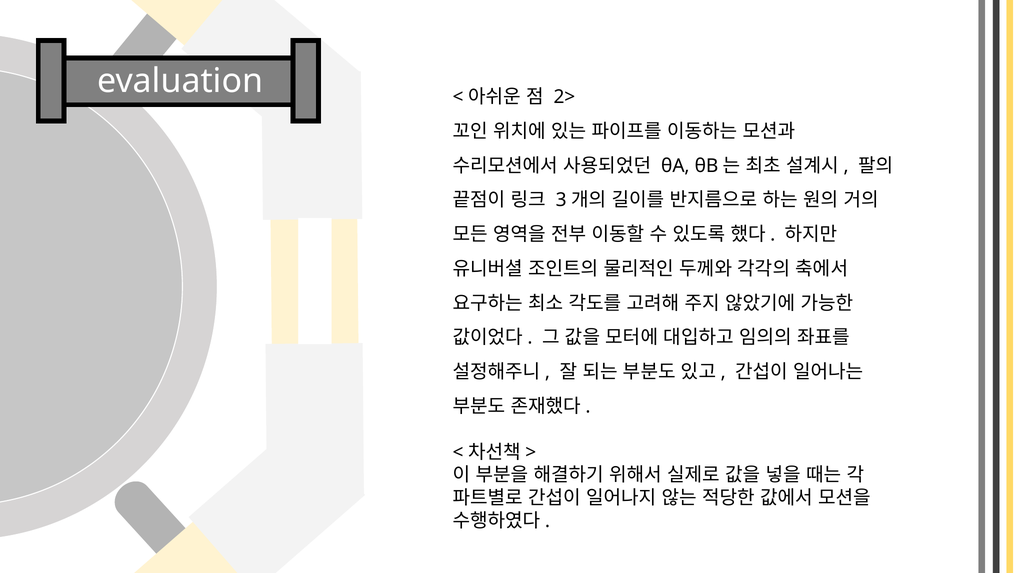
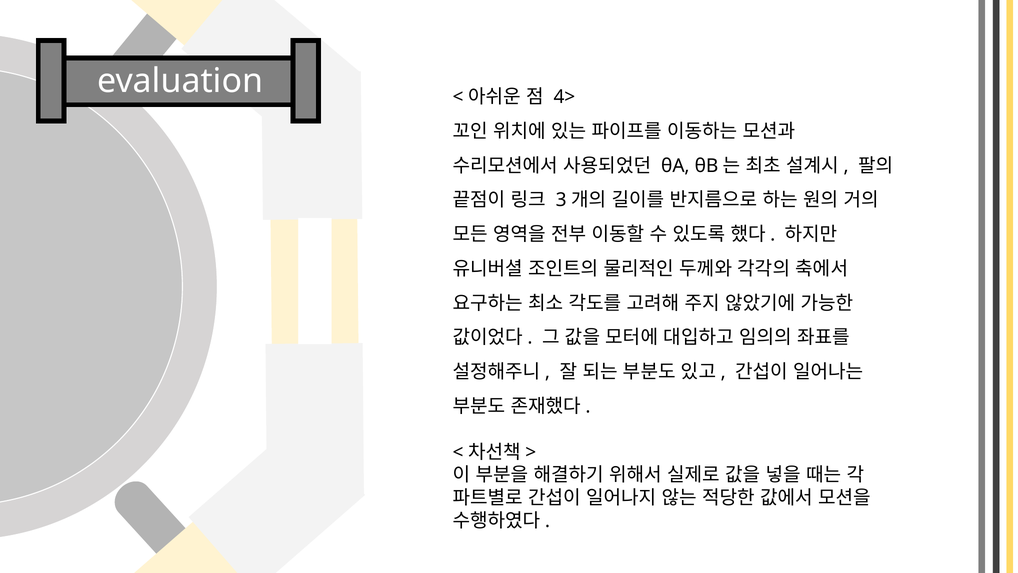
2>: 2> -> 4> (564, 97)
